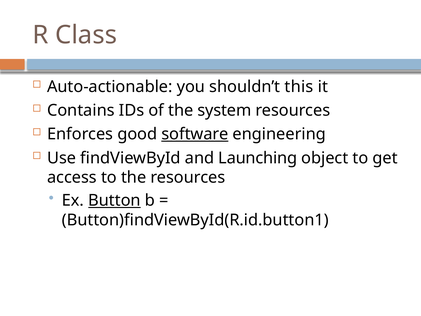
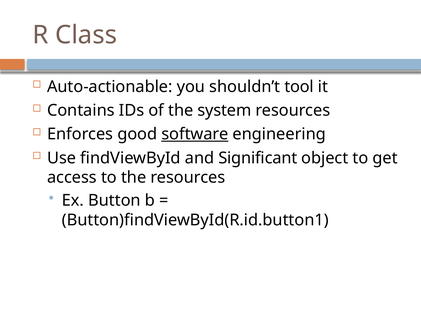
this: this -> tool (299, 87)
Launching: Launching -> Significant (258, 158)
Button underline: present -> none (114, 200)
